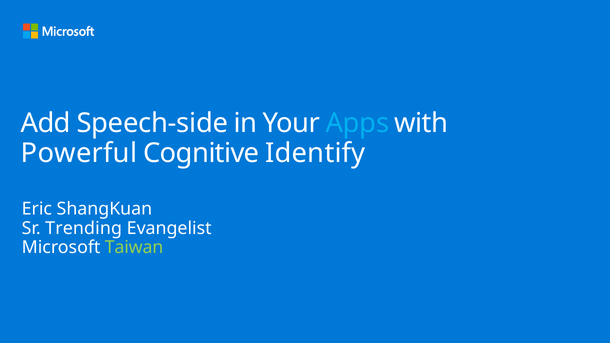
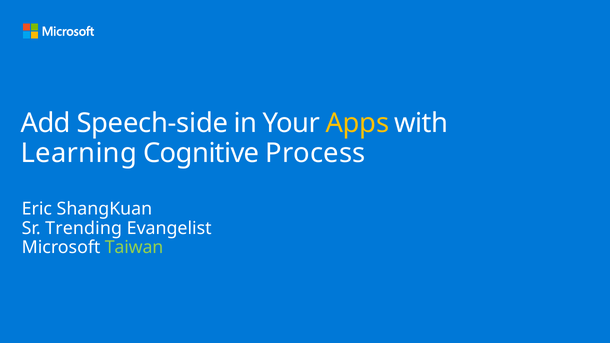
Apps colour: light blue -> yellow (357, 123)
Powerful: Powerful -> Learning (79, 153)
Identify: Identify -> Process (315, 153)
